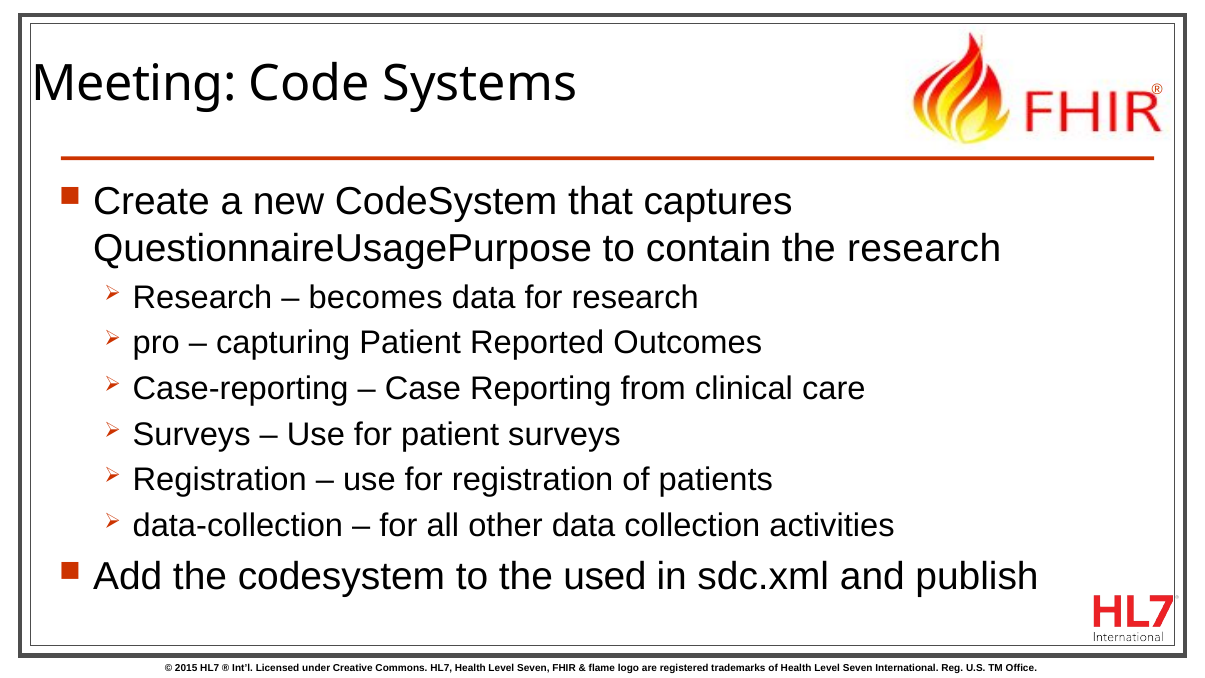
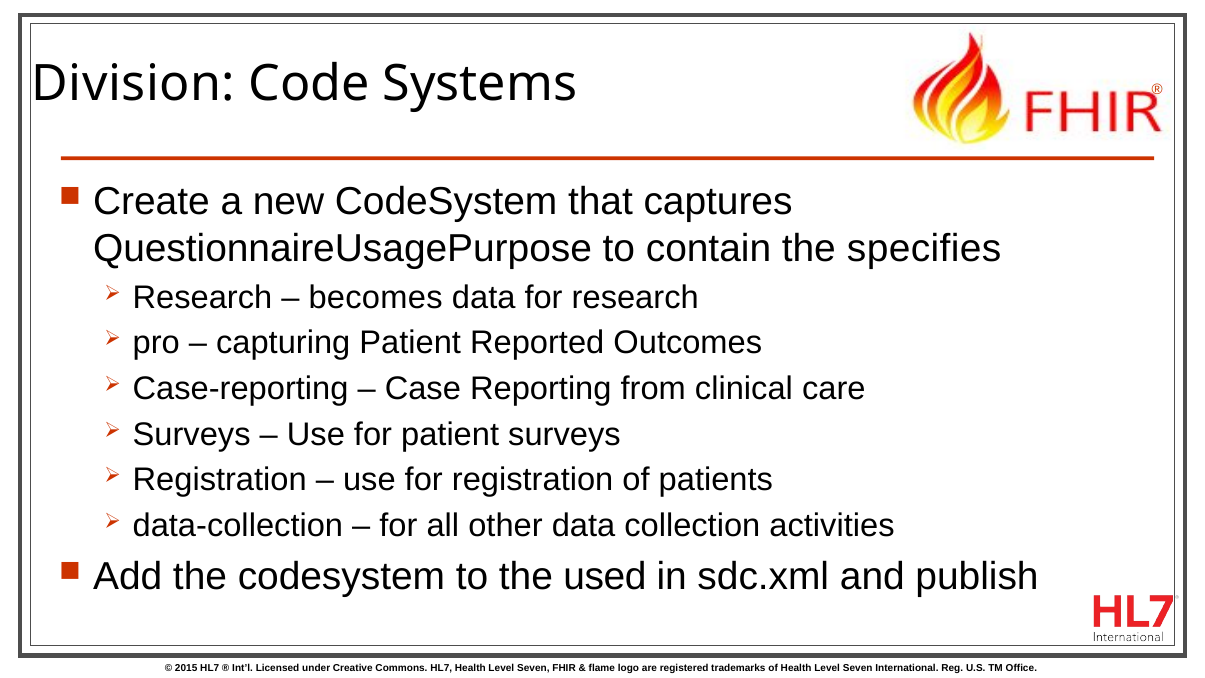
Meeting: Meeting -> Division (133, 84)
the research: research -> specifies (924, 248)
